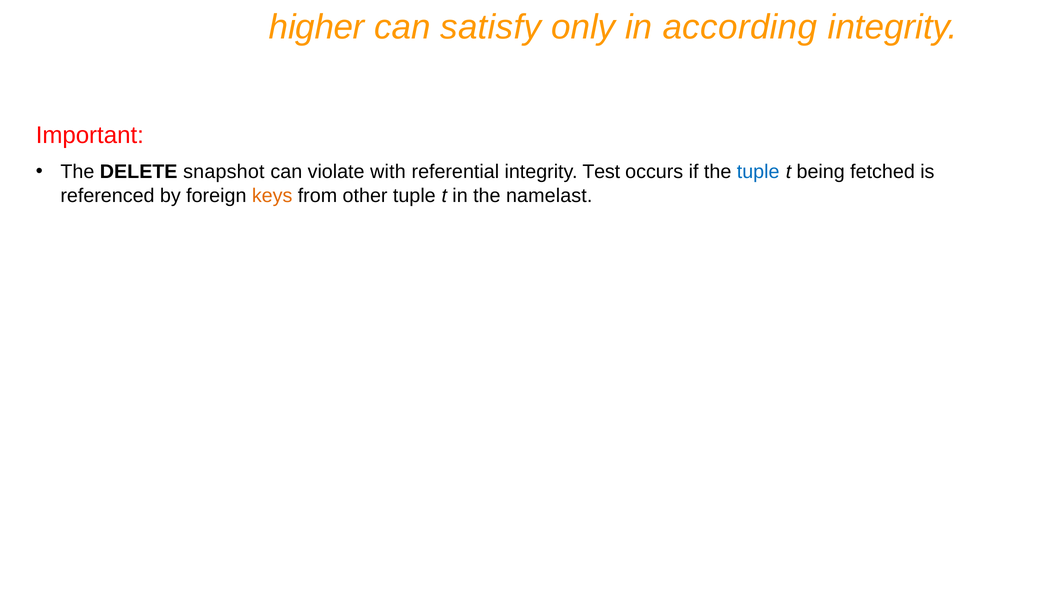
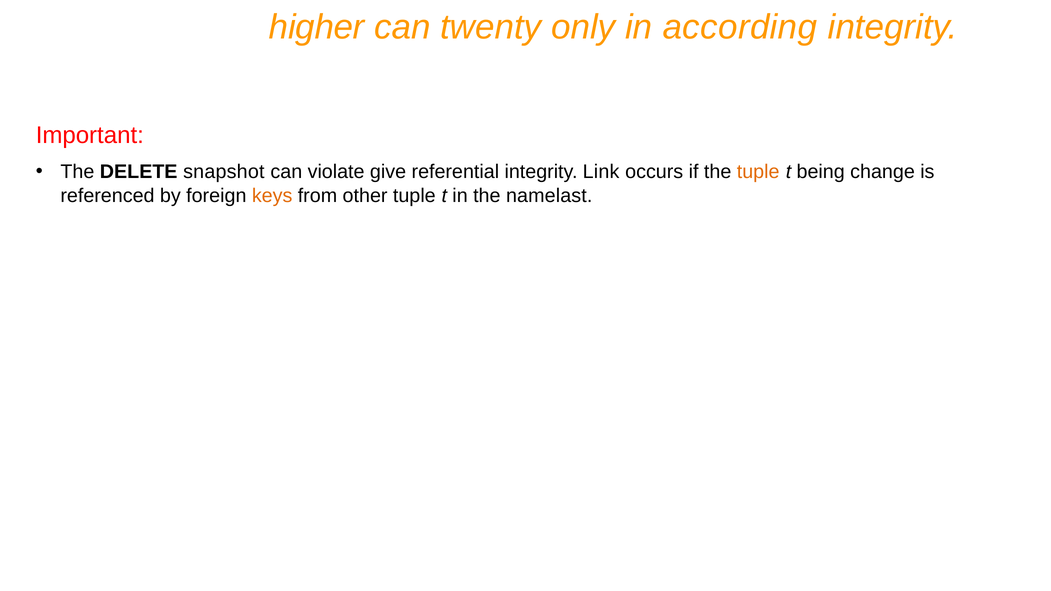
satisfy: satisfy -> twenty (491, 27)
with: with -> give (388, 172)
Test: Test -> Link (601, 172)
tuple colour: blue -> orange (758, 172)
fetched: fetched -> change (883, 172)
